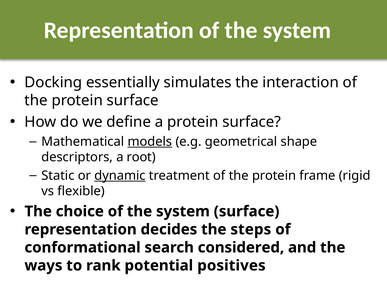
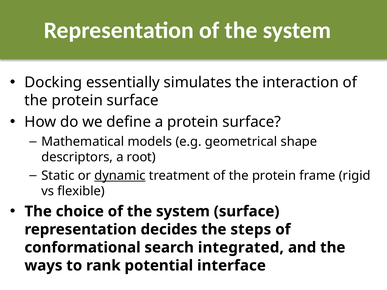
models underline: present -> none (150, 142)
considered: considered -> integrated (241, 248)
positives: positives -> interface (231, 266)
